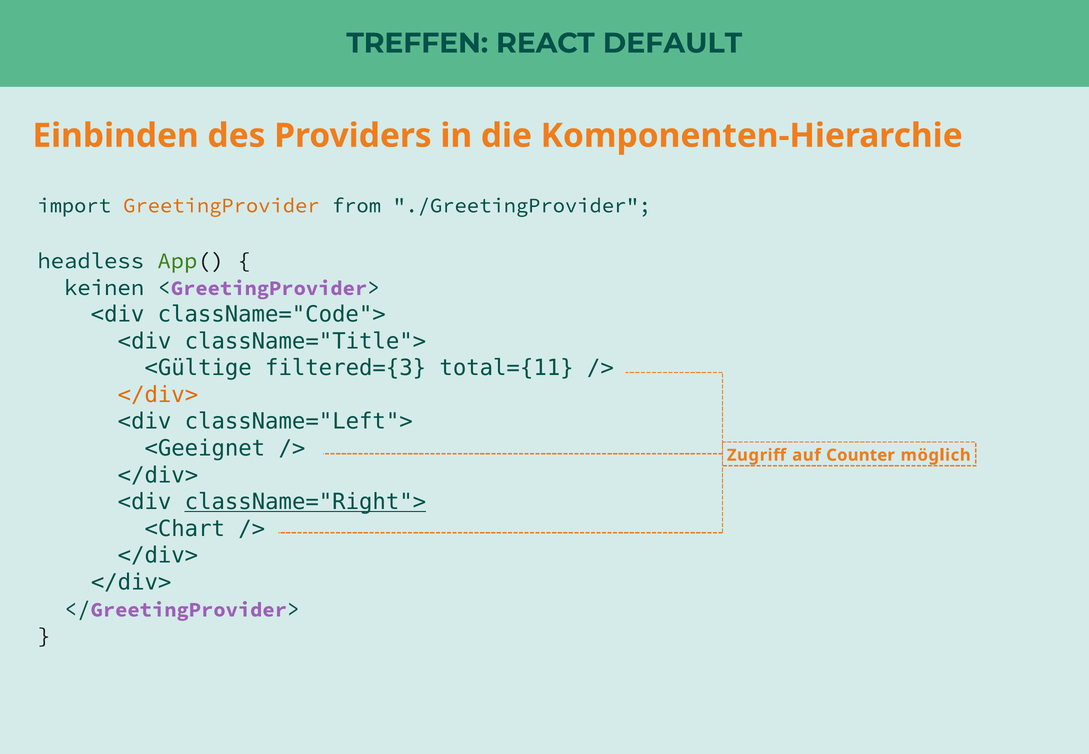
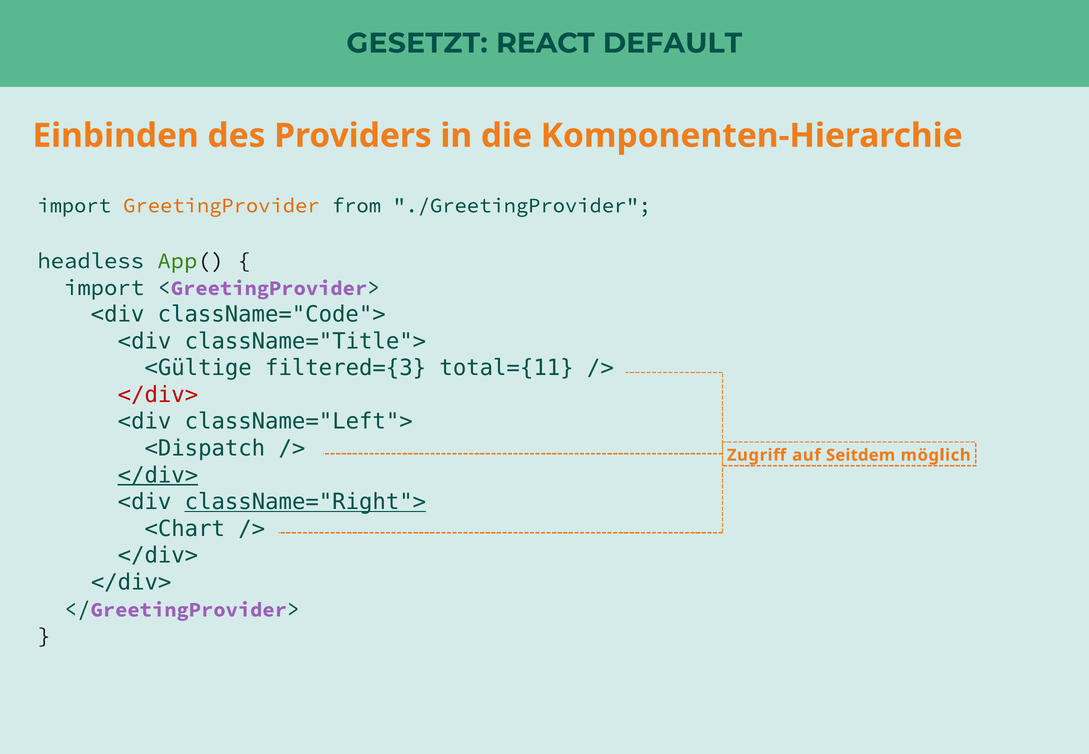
TREFFEN: TREFFEN -> GESETZT (417, 43)
keinen: keinen -> import (104, 288)
</div> colour: orange -> red (158, 395)
<Geeignet: <Geeignet -> <Dispatch (205, 448)
Counter: Counter -> Seitdem (861, 455)
</div> underline: none -> present (158, 475)
